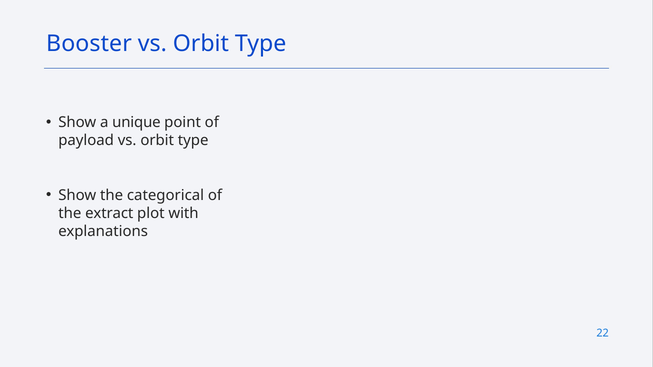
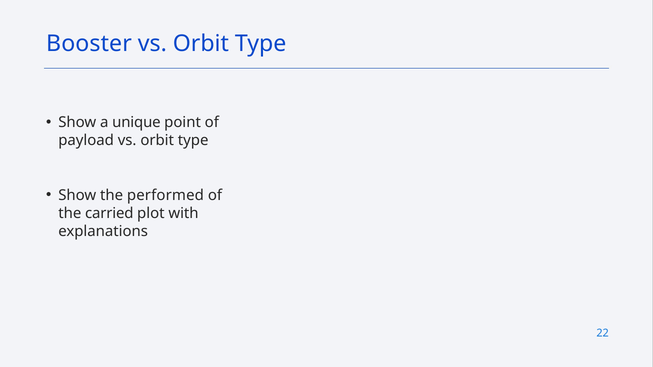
categorical: categorical -> performed (165, 195)
extract: extract -> carried (109, 213)
